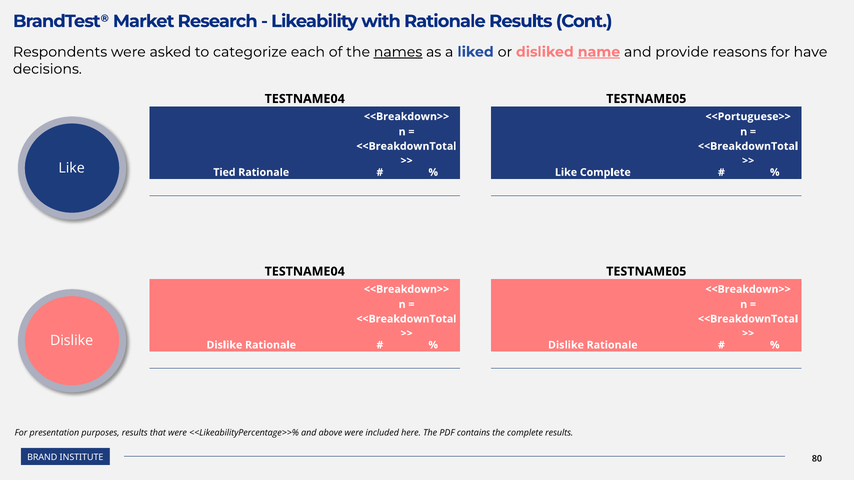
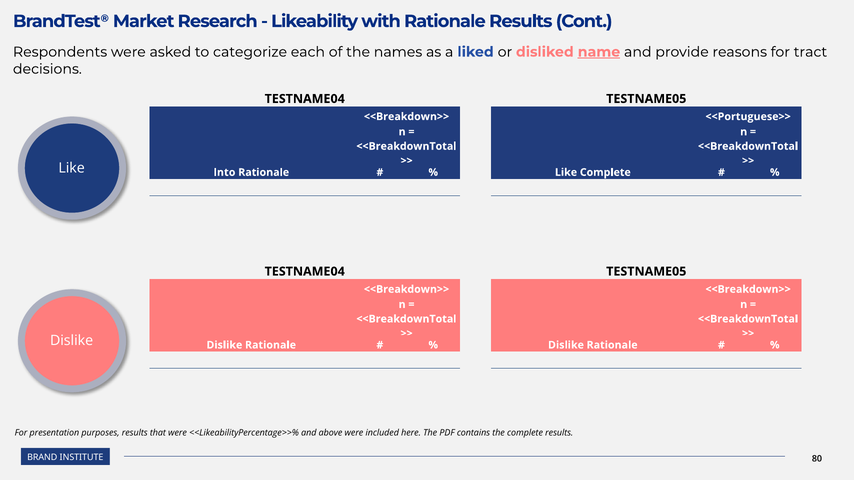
names underline: present -> none (398, 52)
have: have -> tract (810, 52)
Tied: Tied -> Into (224, 172)
